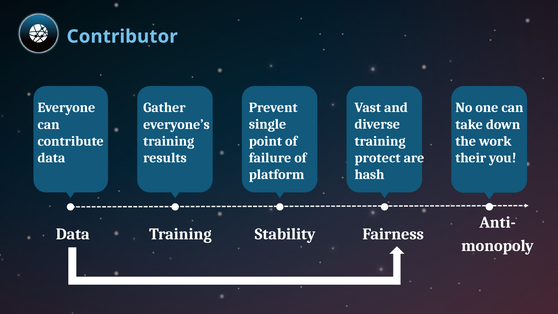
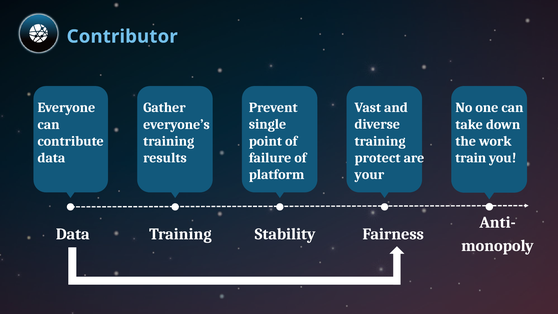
their: their -> train (471, 158)
hash: hash -> your (369, 175)
